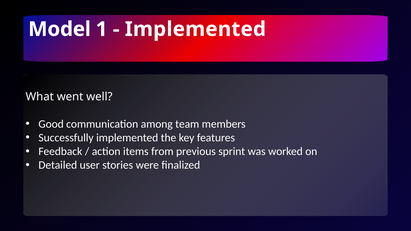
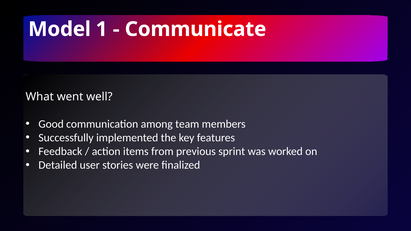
Implemented: Implemented -> Communicate (196, 29)
